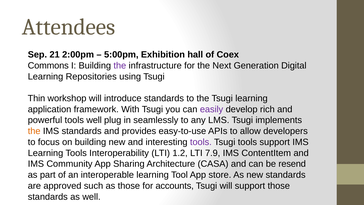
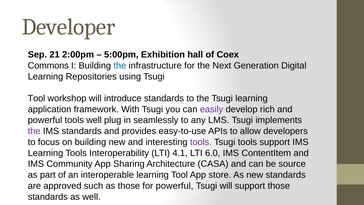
Attendees: Attendees -> Developer (69, 27)
the colour: purple -> blue (120, 65)
Thin: Thin -> Tool (36, 98)
the colour: orange -> purple (34, 131)
1.2: 1.2 -> 4.1 (180, 153)
7.9: 7.9 -> 6.0 (213, 153)
resend: resend -> source (292, 164)
for accounts: accounts -> powerful (175, 186)
